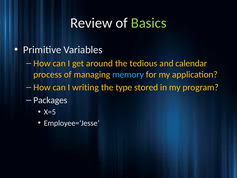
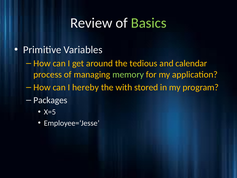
memory colour: light blue -> light green (128, 74)
writing: writing -> hereby (86, 87)
type: type -> with (124, 87)
